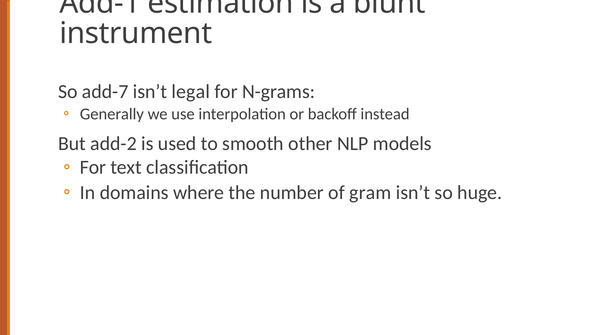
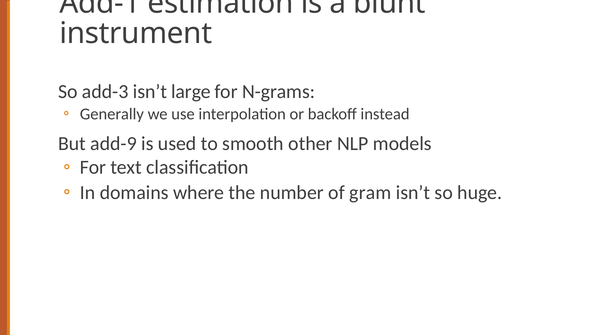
add-7: add-7 -> add-3 (105, 92)
legal: legal -> large (191, 92)
add-2: add-2 -> add-9 (114, 143)
